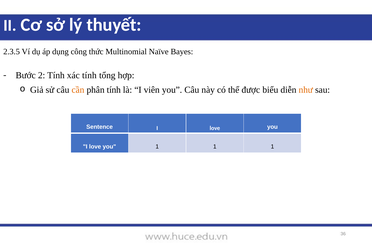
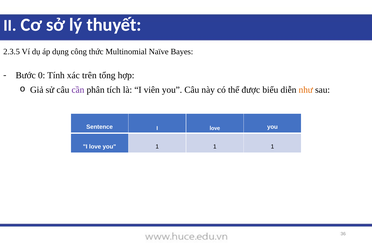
2: 2 -> 0 (42, 75)
xác tính: tính -> trên (89, 75)
cần colour: orange -> purple (78, 90)
phân tính: tính -> tích (114, 90)
